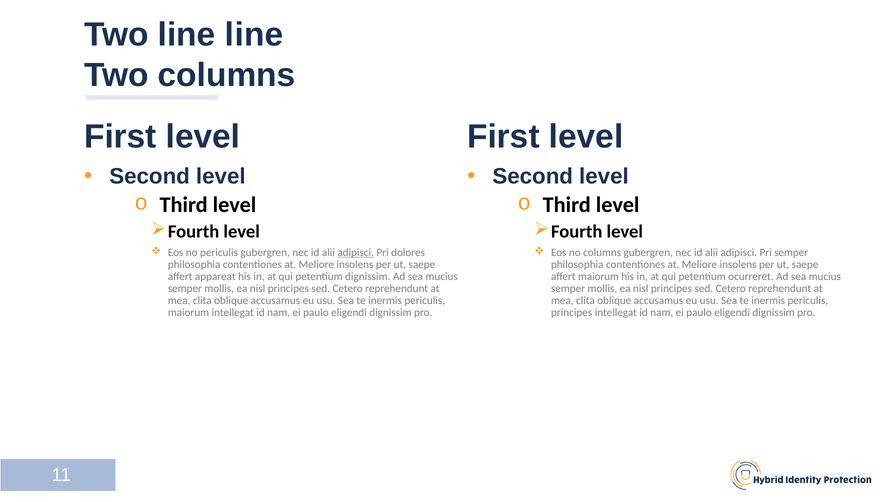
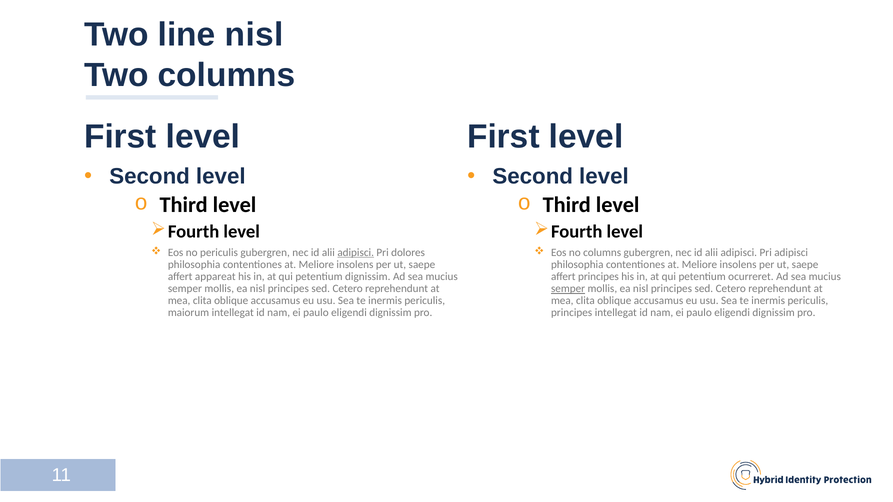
line line: line -> nisl (254, 35)
Pri semper: semper -> adipisci (791, 253)
affert maiorum: maiorum -> principes (598, 277)
semper underline: none -> present (568, 289)
